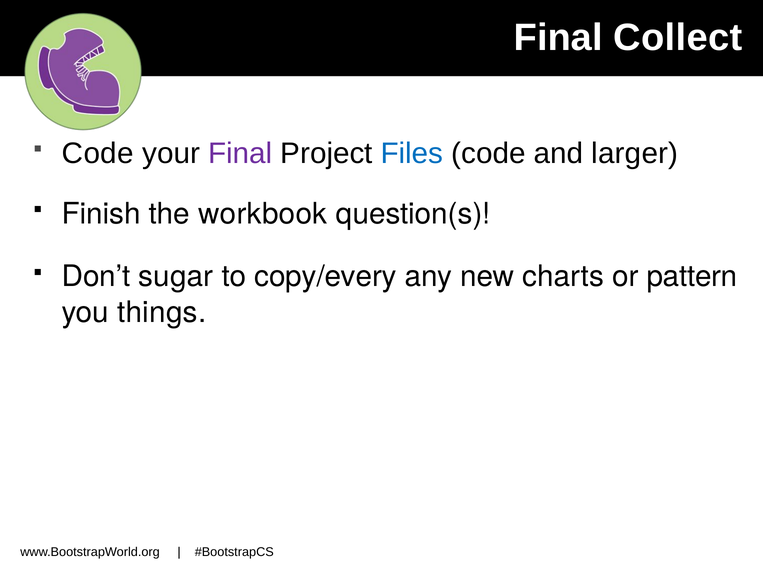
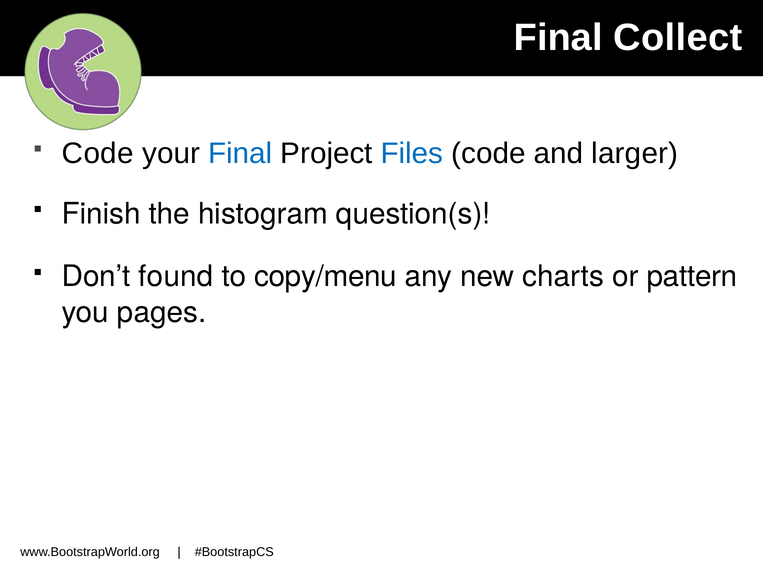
Final colour: purple -> blue (240, 153)
workbook: workbook -> histogram (263, 214)
sugar: sugar -> found (176, 277)
copy/every: copy/every -> copy/menu (326, 277)
things: things -> pages (162, 312)
